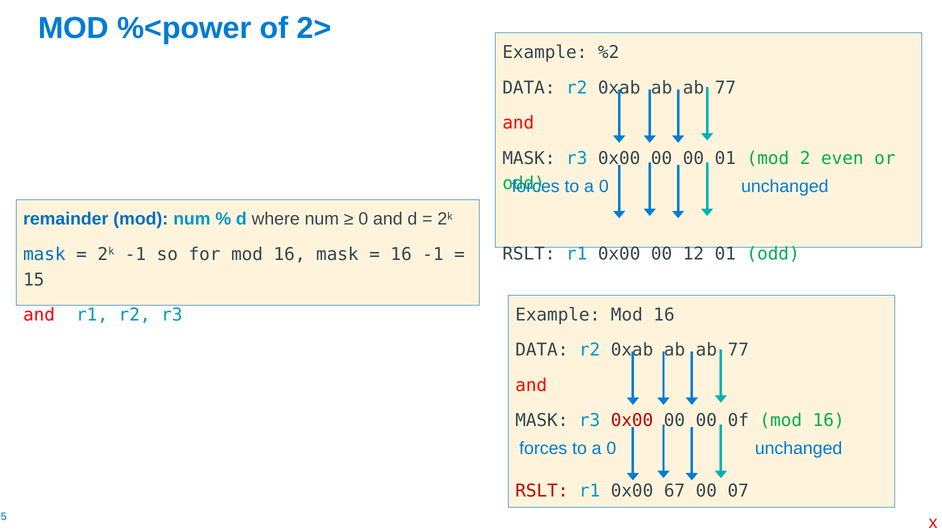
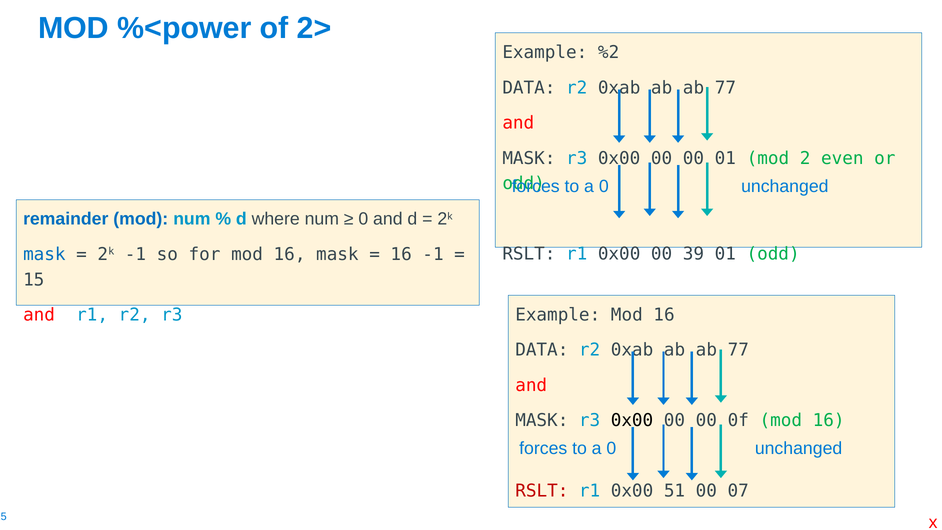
12: 12 -> 39 (693, 254)
0x00 colour: red -> black (632, 421)
67: 67 -> 51 (675, 491)
